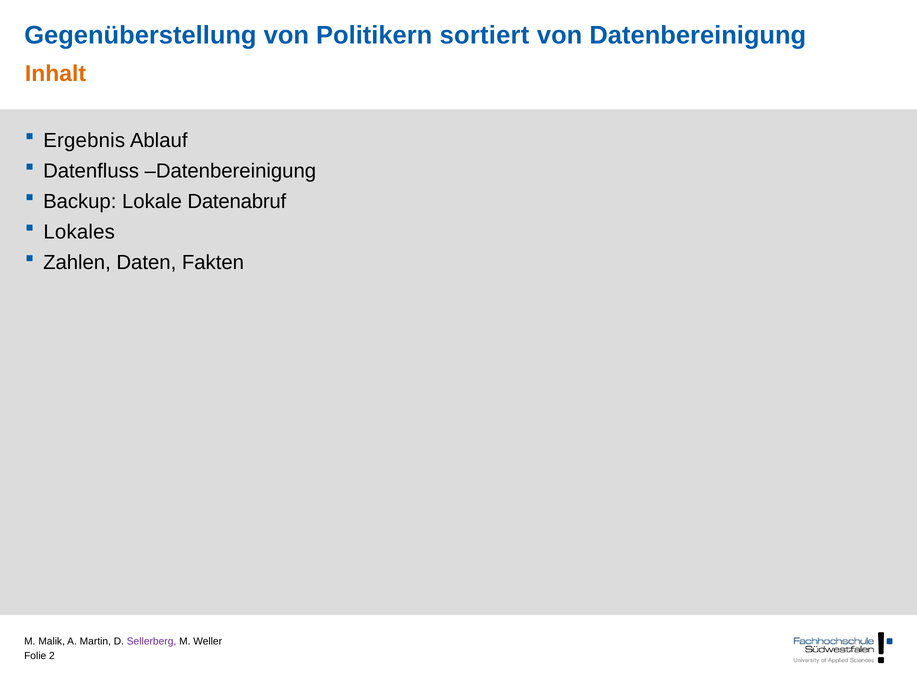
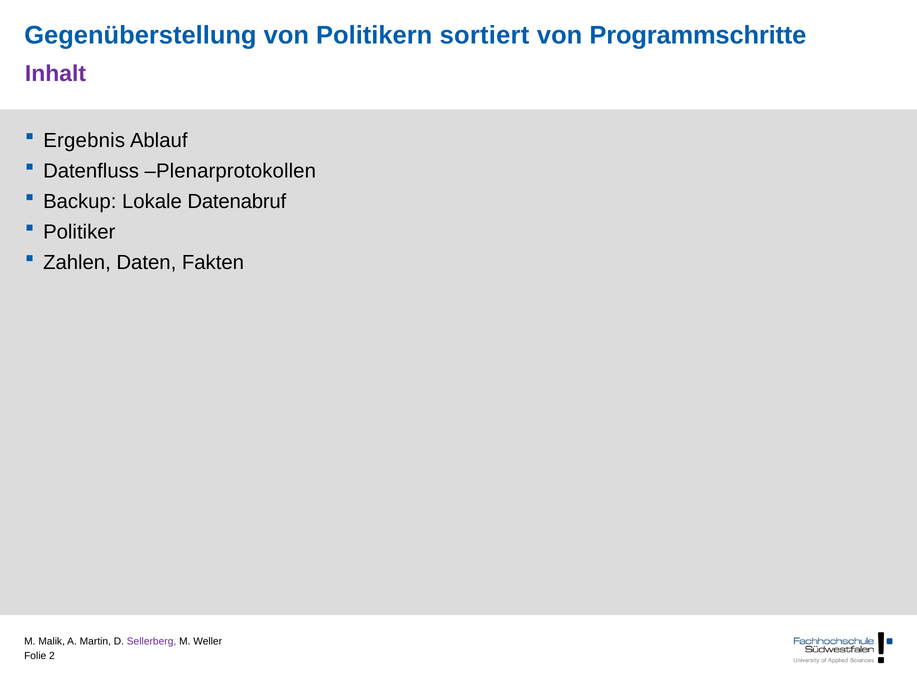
von Datenbereinigung: Datenbereinigung -> Programmschritte (698, 36)
Inhalt colour: orange -> purple (56, 74)
Datenfluss Datenbereinigung: Datenbereinigung -> Plenarprotokollen (230, 171)
Lokales: Lokales -> Politiker (79, 232)
